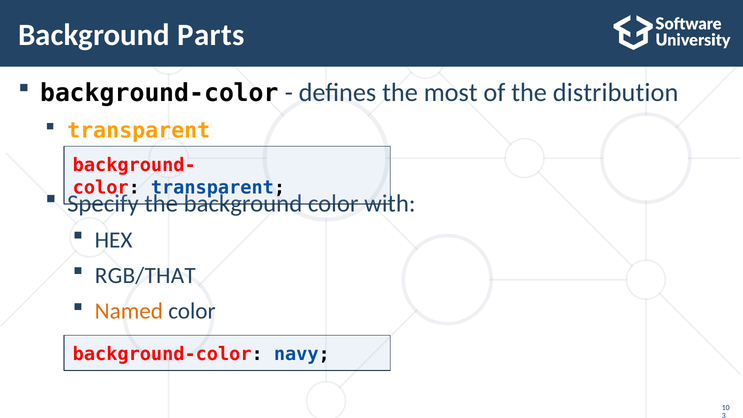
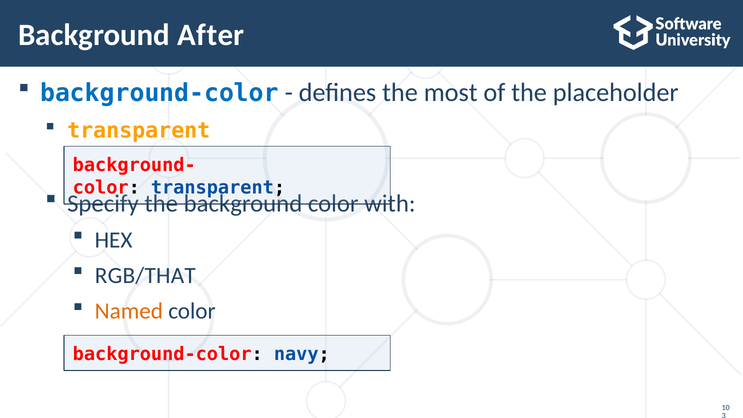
Parts: Parts -> After (211, 35)
background-color colour: black -> blue (159, 93)
distribution: distribution -> placeholder (616, 93)
